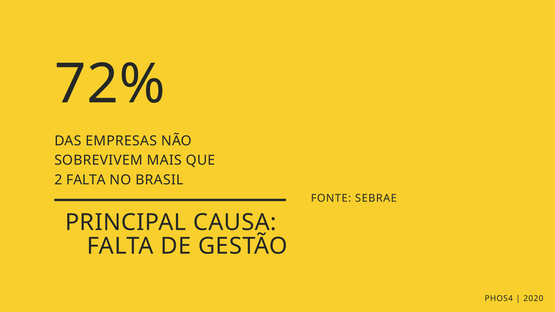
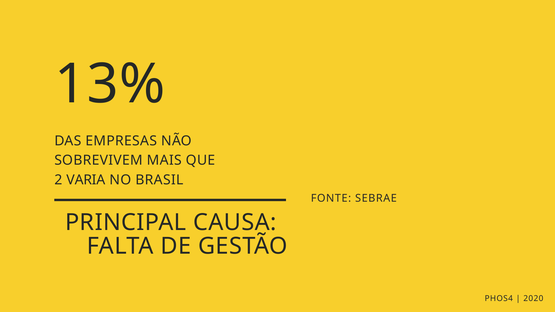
72%: 72% -> 13% (110, 84)
2 FALTA: FALTA -> VARIA (86, 180)
